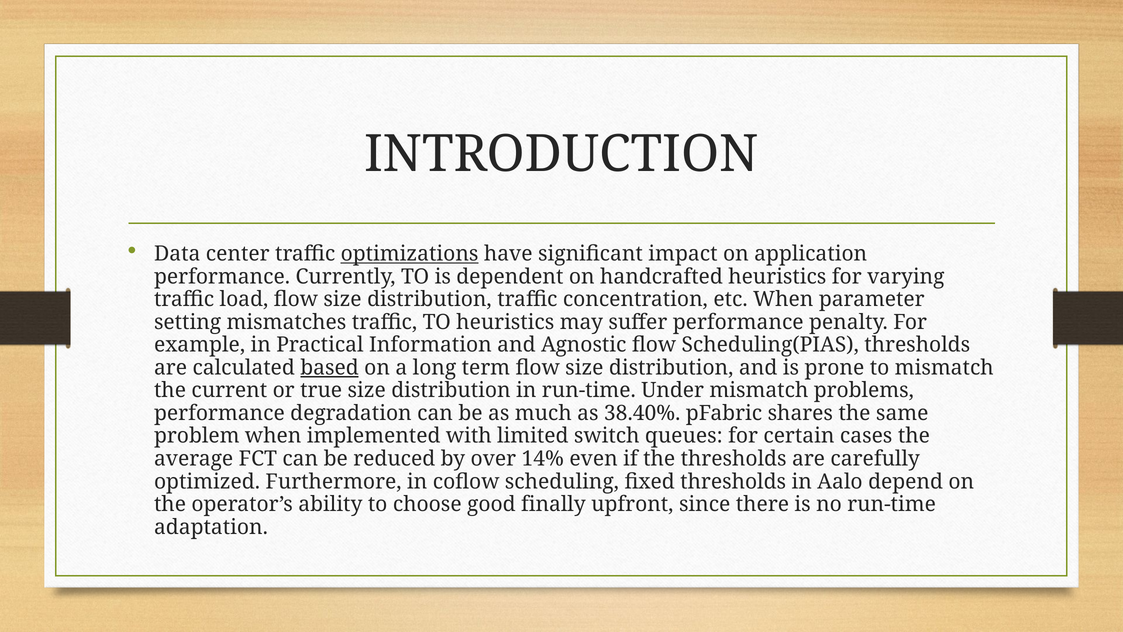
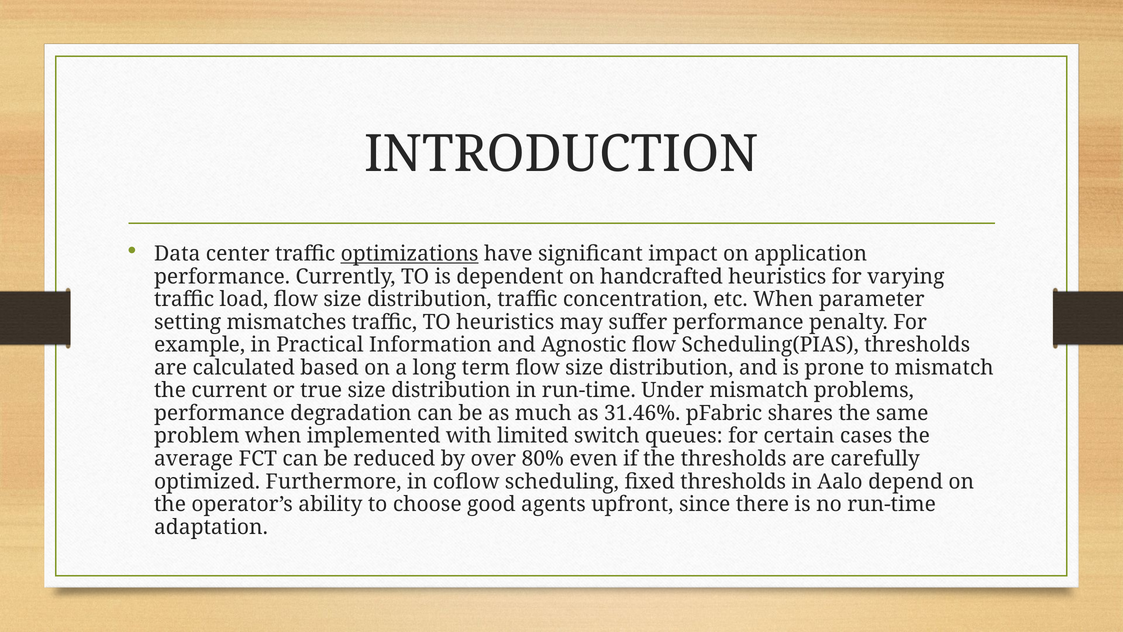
based underline: present -> none (330, 368)
38.40%: 38.40% -> 31.46% (642, 413)
14%: 14% -> 80% (543, 459)
finally: finally -> agents (553, 504)
